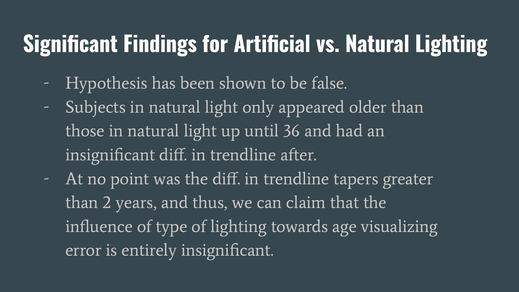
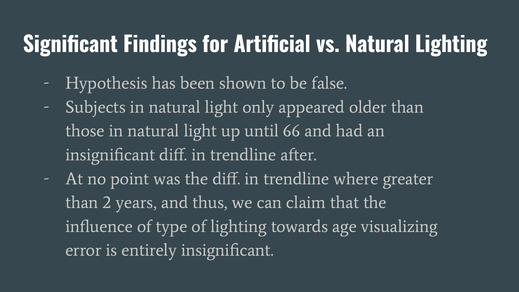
36: 36 -> 66 (292, 131)
tapers: tapers -> where (356, 179)
